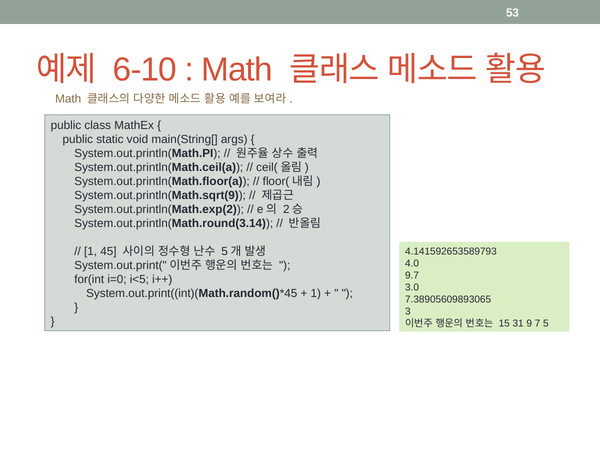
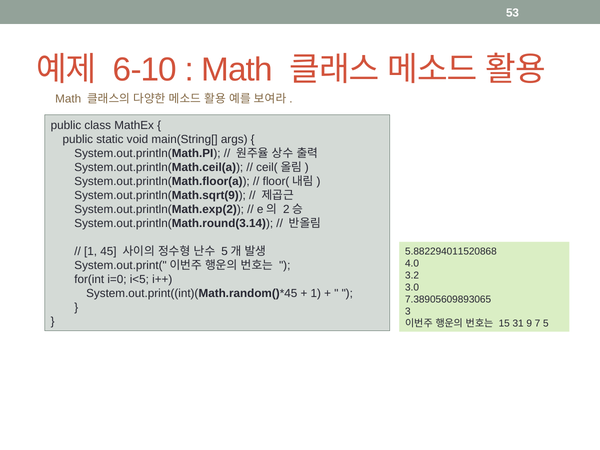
4.141592653589793: 4.141592653589793 -> 5.882294011520868 (451, 252)
9.7: 9.7 -> 3.2 (412, 276)
